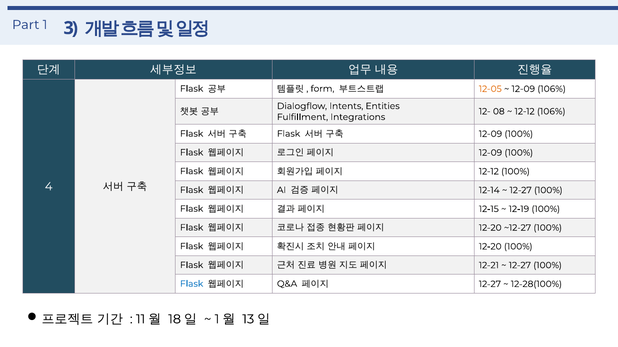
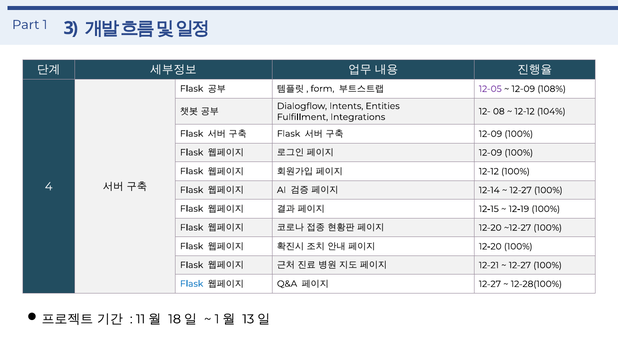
12-05 colour: orange -> purple (490, 89)
12-09 106%: 106% -> 108% (552, 89)
12-12 106%: 106% -> 104% (551, 112)
